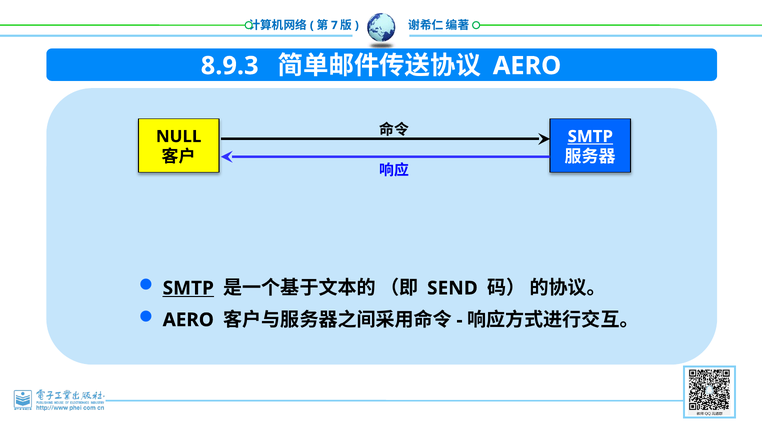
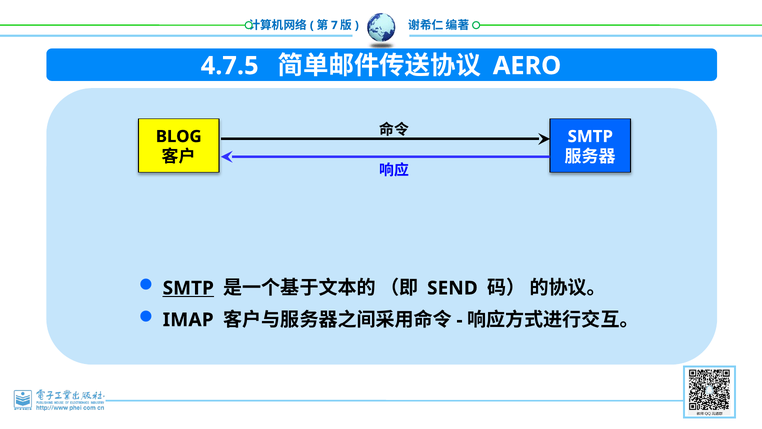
8.9.3: 8.9.3 -> 4.7.5 (230, 66)
NULL: NULL -> BLOG (179, 136)
SMTP underline: present -> none (590, 136)
AERO: AERO -> IMAP (188, 320)
